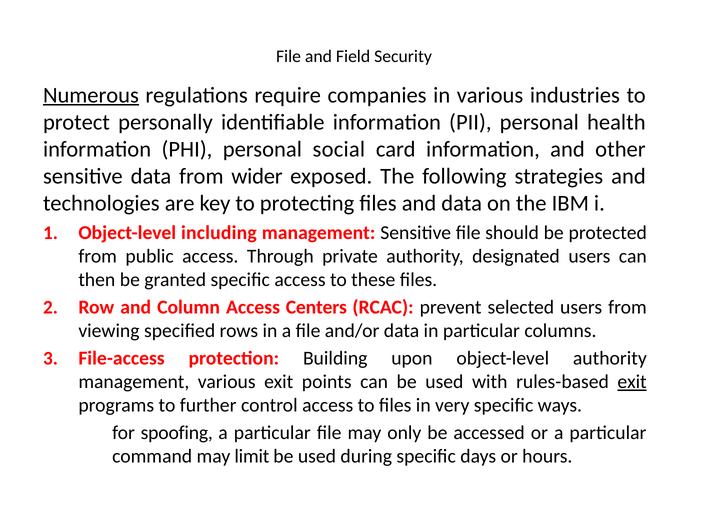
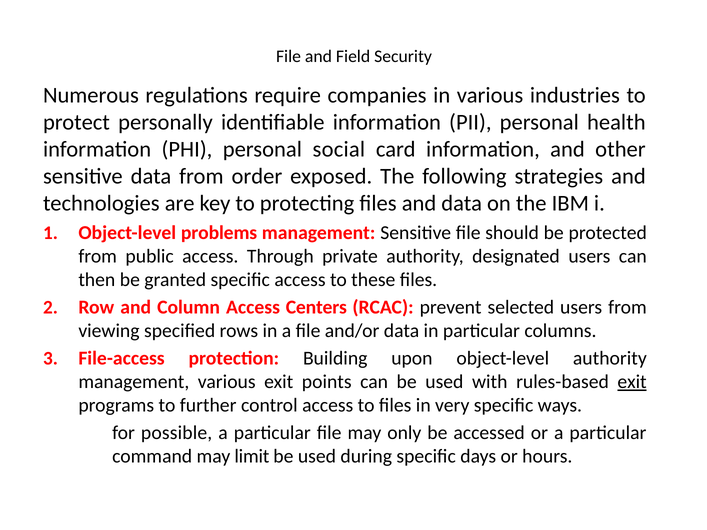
Numerous underline: present -> none (91, 95)
wider: wider -> order (257, 177)
including: including -> problems (219, 233)
spoofing: spoofing -> possible (177, 433)
